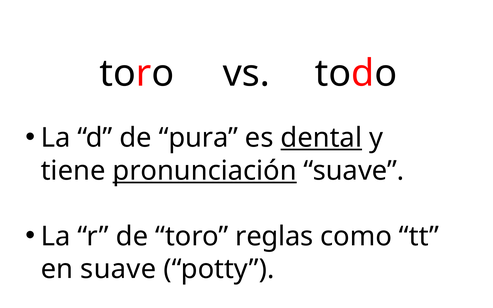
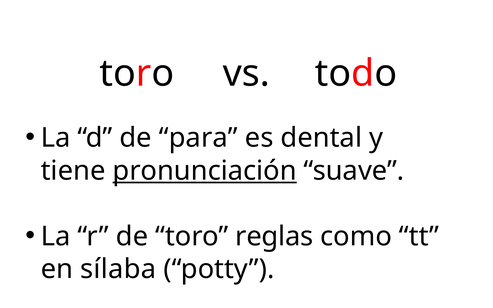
pura: pura -> para (198, 138)
dental underline: present -> none (321, 138)
en suave: suave -> sílaba (118, 269)
